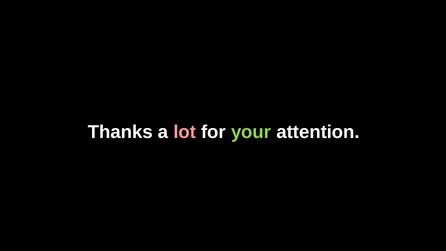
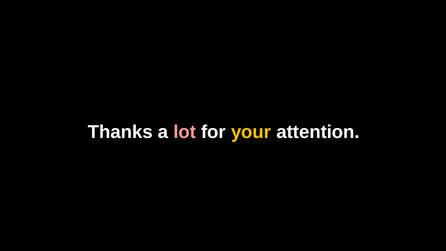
your colour: light green -> yellow (251, 132)
